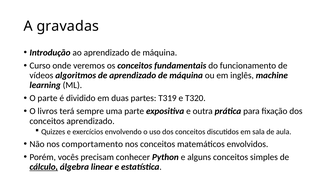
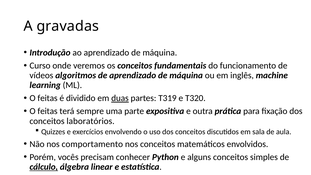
parte: parte -> feitas (48, 98)
duas underline: none -> present (120, 98)
livros: livros -> feitas (48, 111)
conceitos aprendizado: aprendizado -> laboratórios (91, 121)
